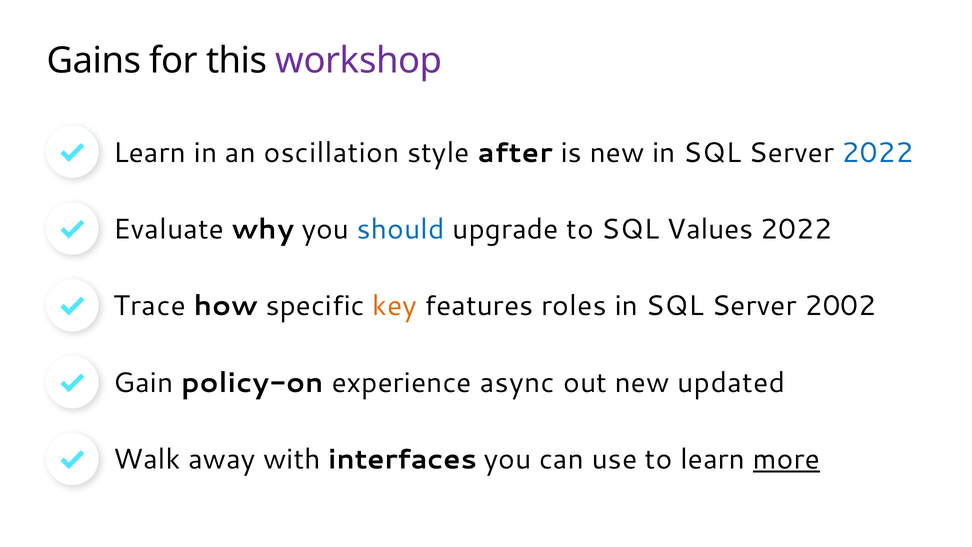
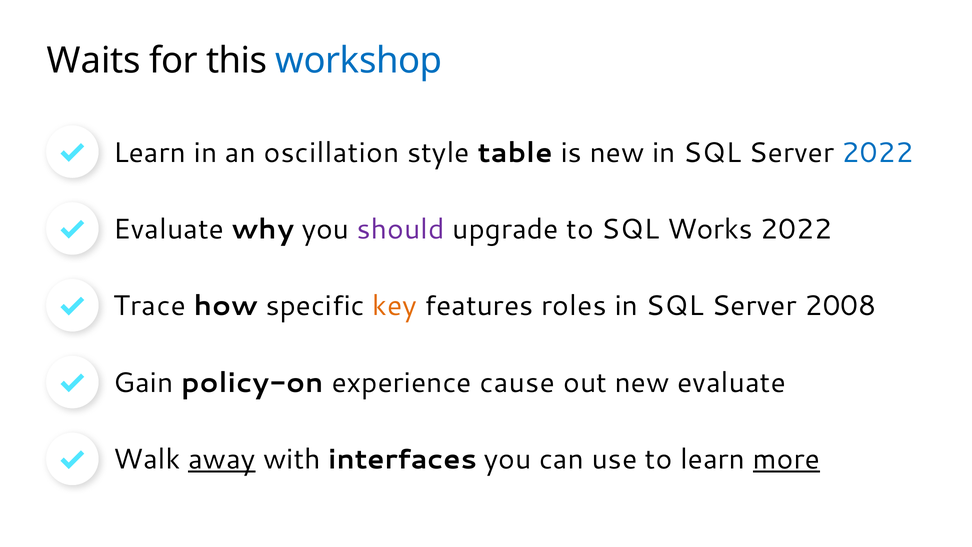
Gains: Gains -> Waits (94, 61)
workshop colour: purple -> blue (359, 61)
after: after -> table (515, 153)
should colour: blue -> purple (401, 229)
Values: Values -> Works (710, 229)
2002: 2002 -> 2008 (840, 306)
async: async -> cause (517, 383)
new updated: updated -> evaluate (732, 383)
away underline: none -> present (222, 459)
